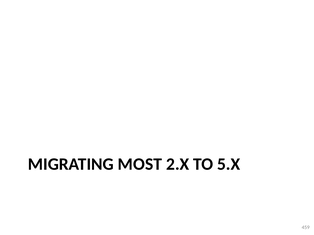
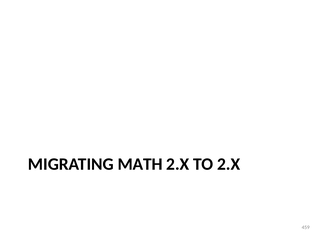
MOST: MOST -> MATH (140, 165)
TO 5.X: 5.X -> 2.X (229, 165)
